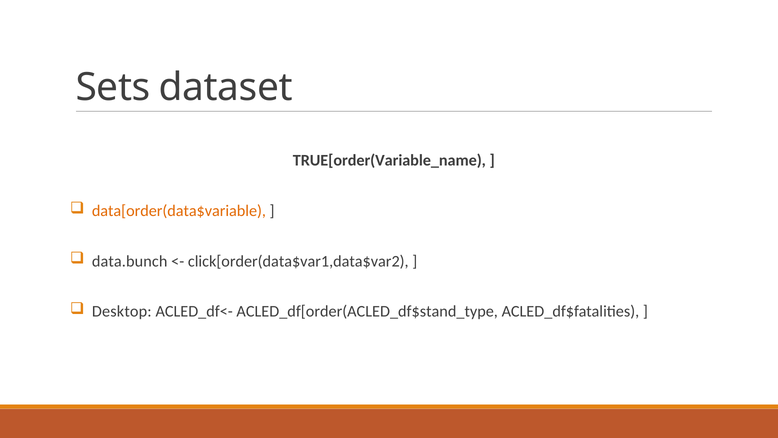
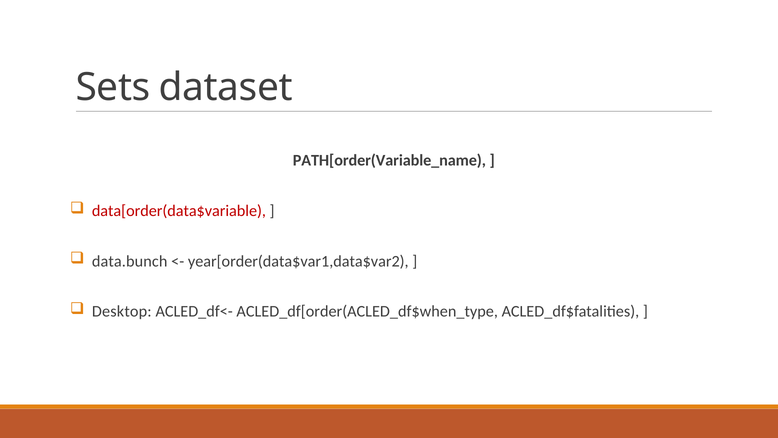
TRUE[order(Variable_name: TRUE[order(Variable_name -> PATH[order(Variable_name (389, 160)
data[order(data$variable colour: orange -> red (179, 211)
click[order(data$var1,data$var2: click[order(data$var1,data$var2 -> year[order(data$var1,data$var2 (298, 261)
ACLED_df[order(ACLED_df$stand_type: ACLED_df[order(ACLED_df$stand_type -> ACLED_df[order(ACLED_df$when_type (367, 311)
